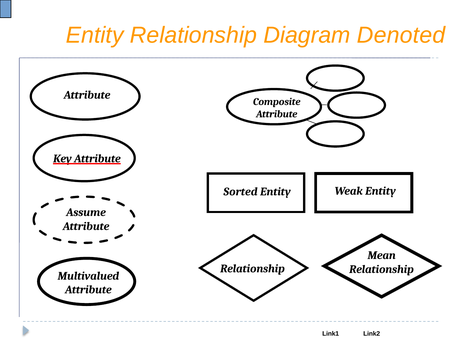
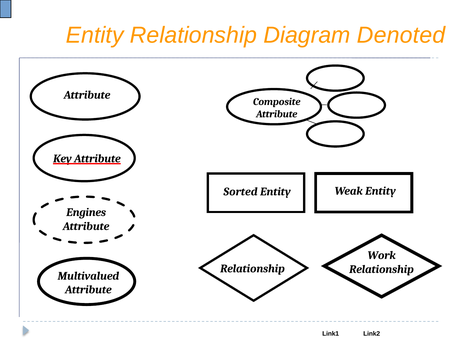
Assume: Assume -> Engines (86, 212)
Mean: Mean -> Work (382, 255)
